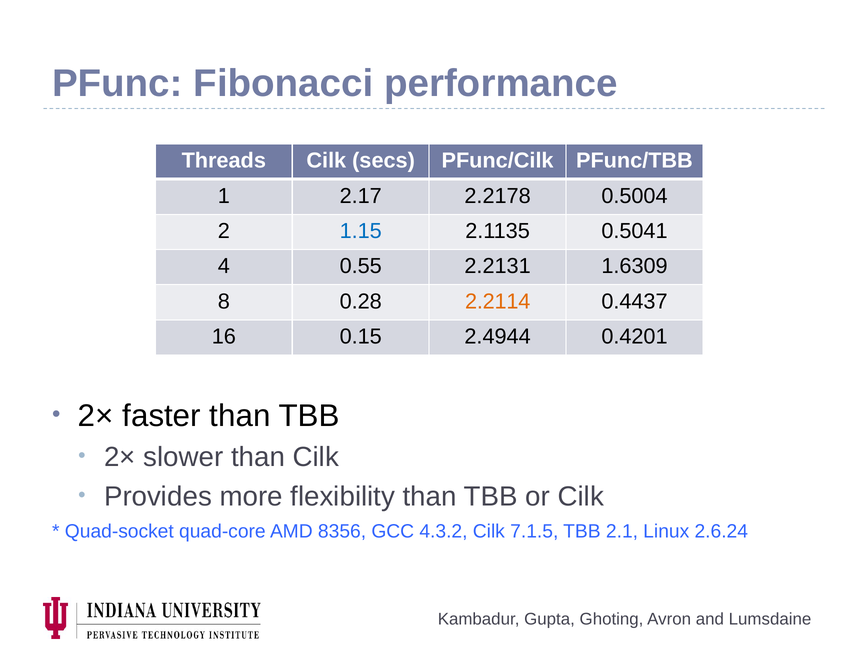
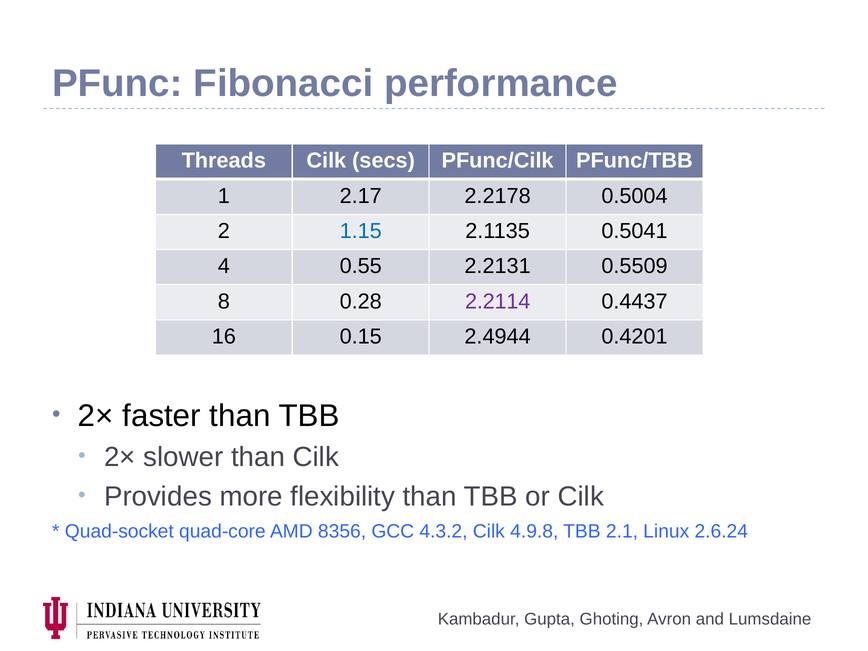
1.6309: 1.6309 -> 0.5509 (635, 266)
2.2114 colour: orange -> purple (498, 302)
7.1.5: 7.1.5 -> 4.9.8 (534, 531)
